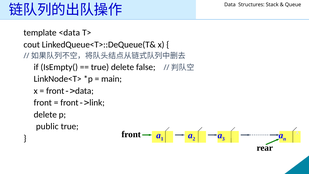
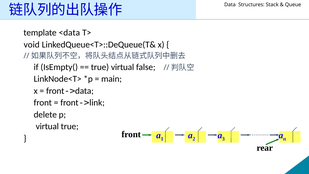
cout: cout -> void (32, 45)
true delete: delete -> virtual (123, 67)
public: public -> virtual (47, 126)
